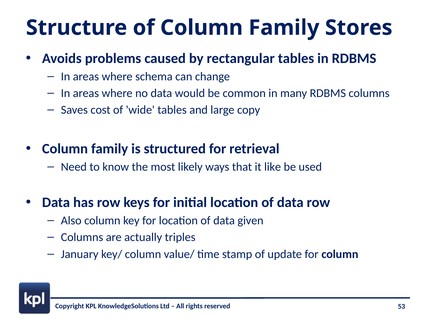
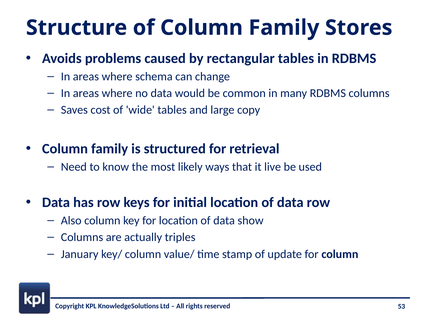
like: like -> live (273, 167)
given: given -> show (251, 221)
